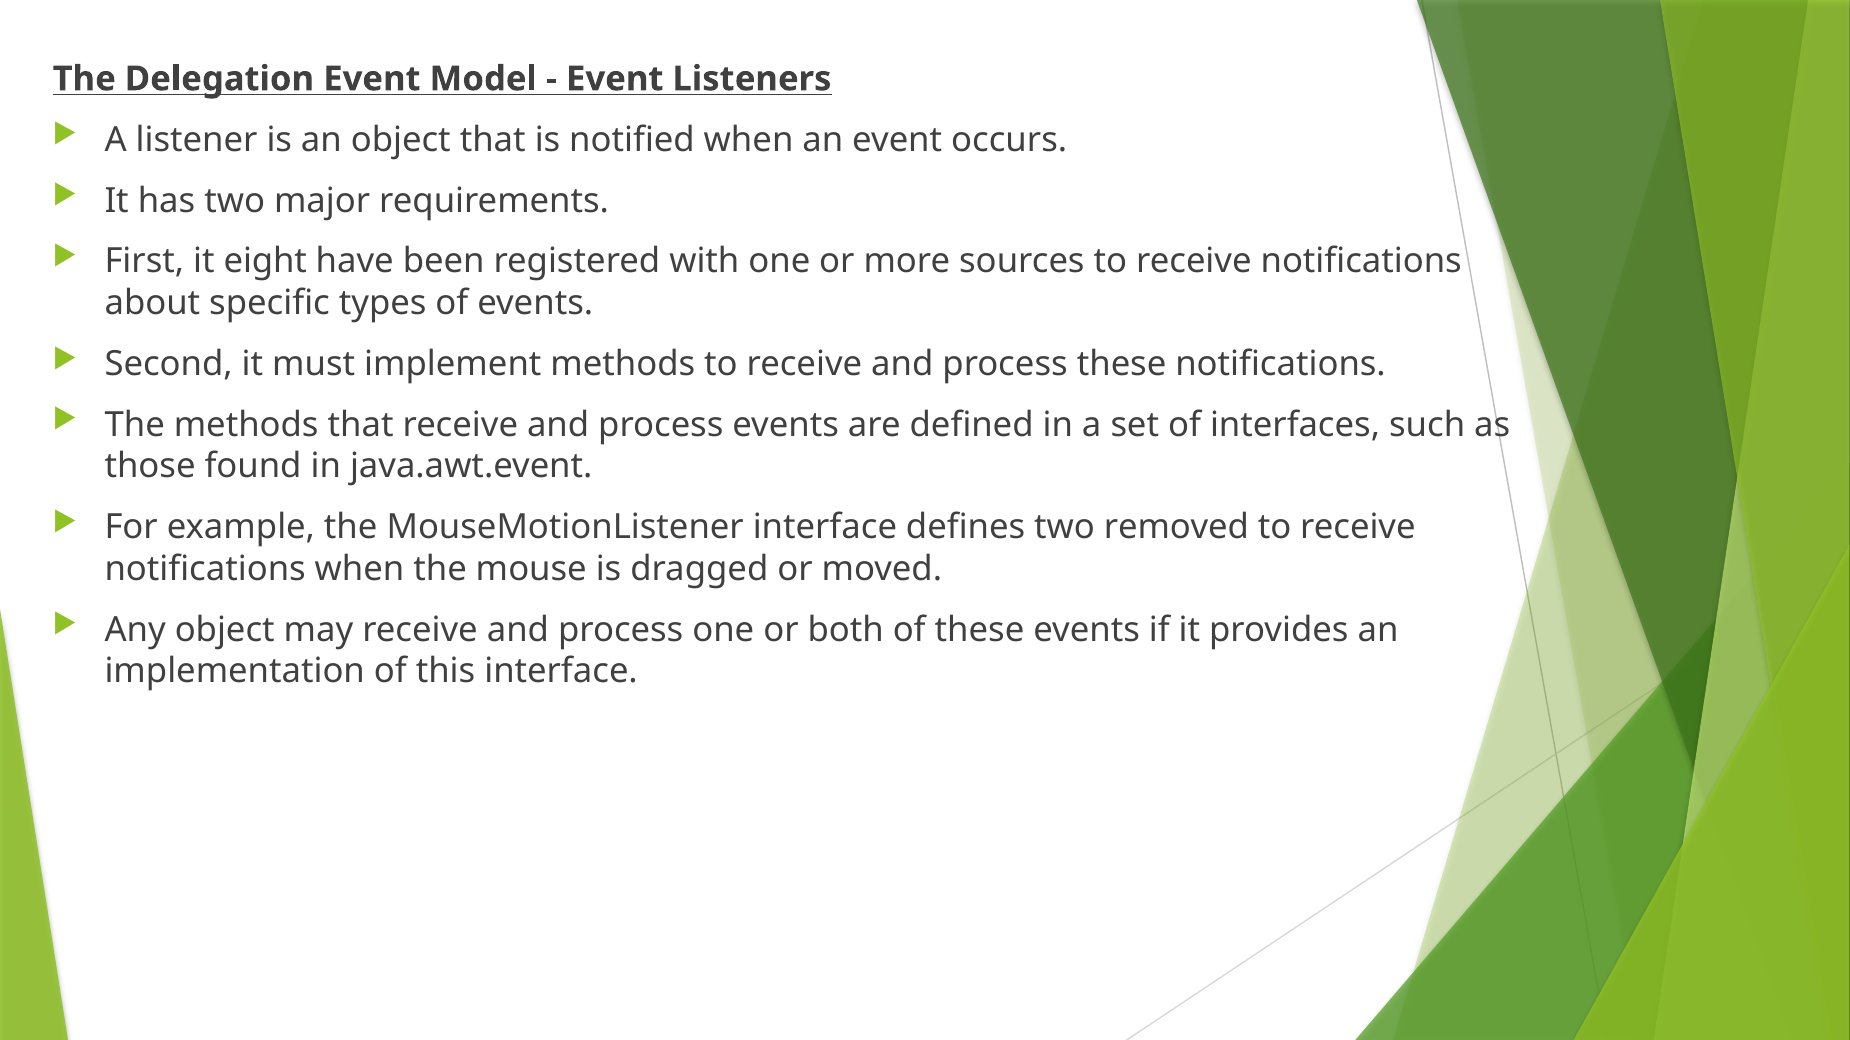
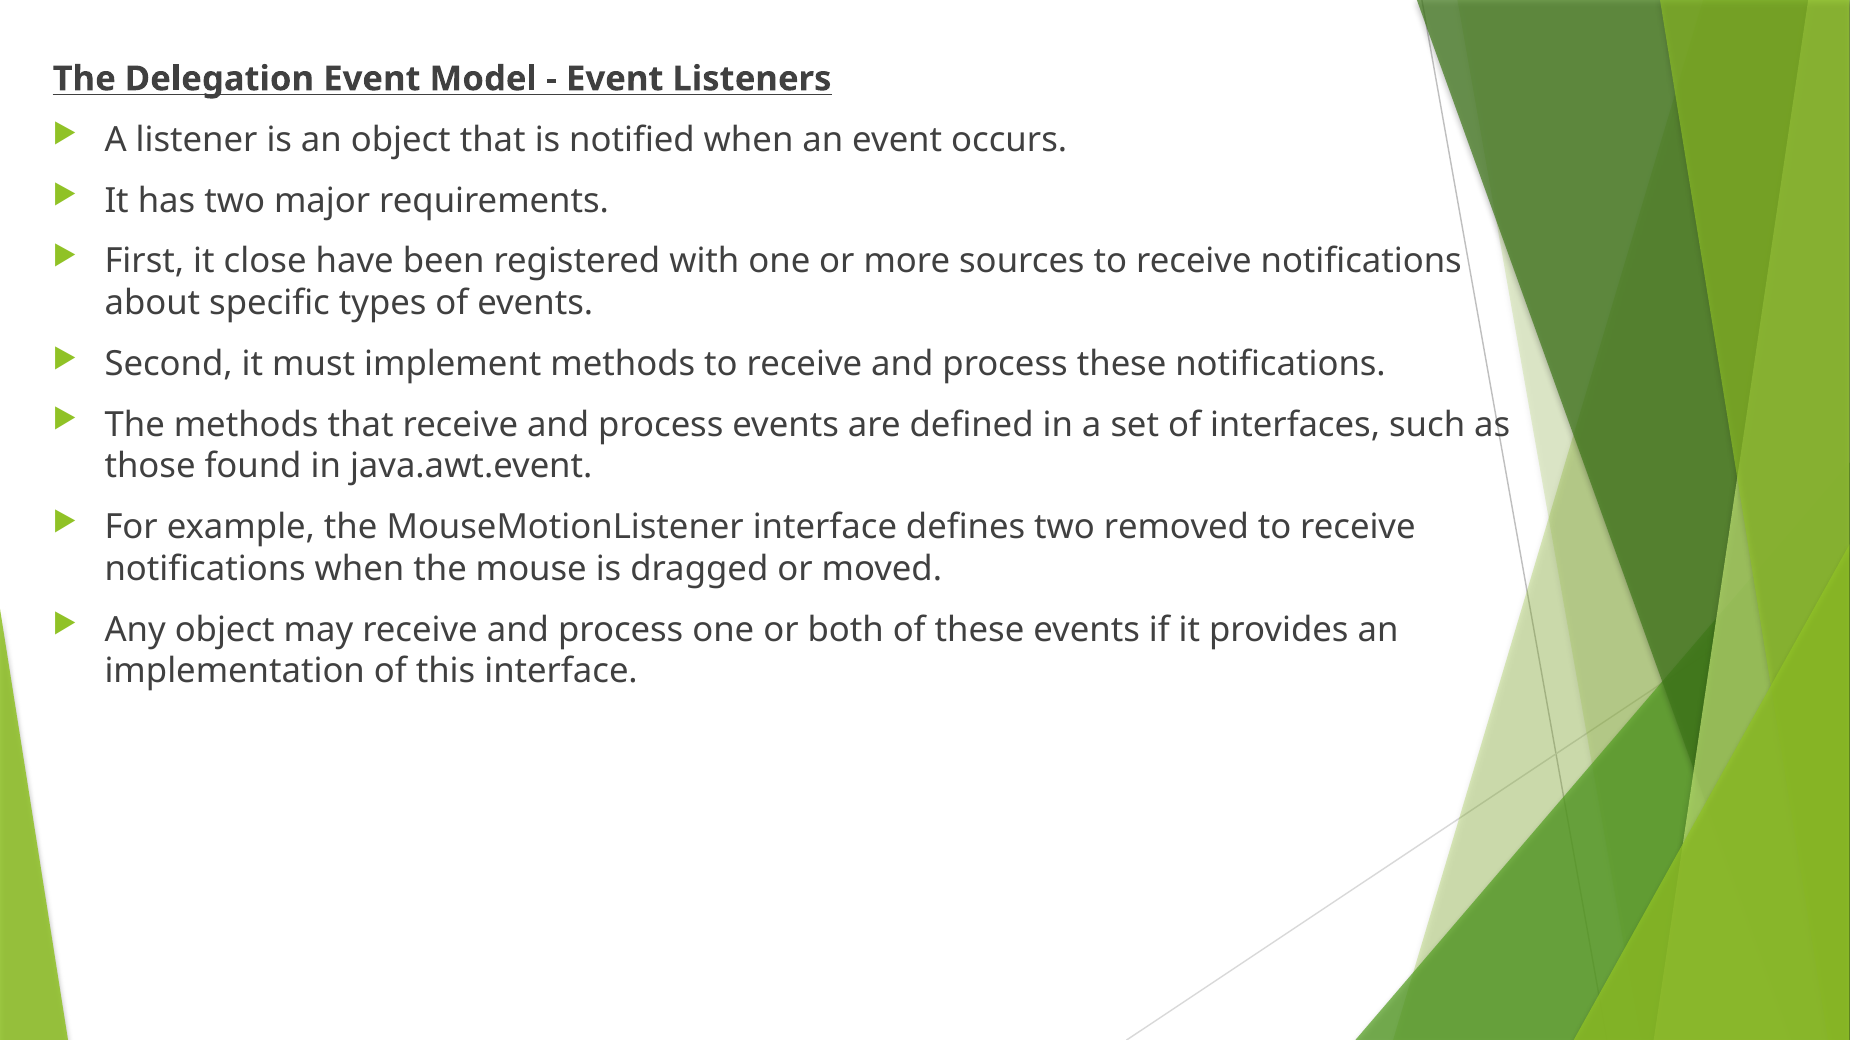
eight: eight -> close (265, 262)
